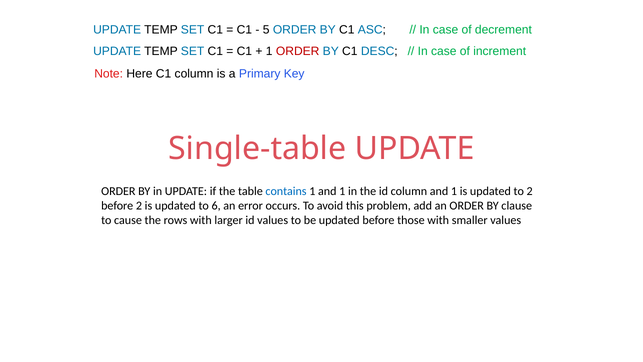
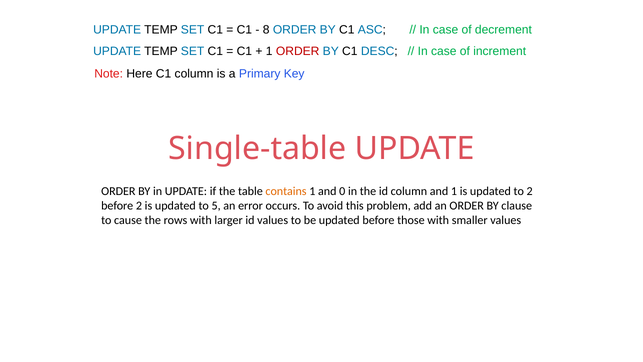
5: 5 -> 8 (266, 30)
contains colour: blue -> orange (286, 191)
1 and 1: 1 -> 0 (342, 191)
6: 6 -> 5 (216, 206)
